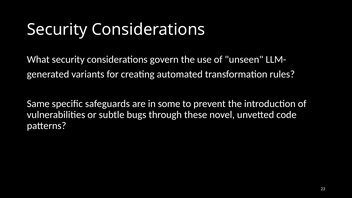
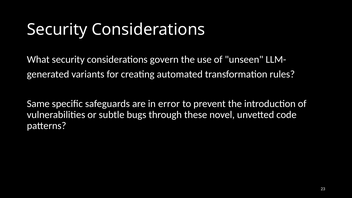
some: some -> error (169, 104)
